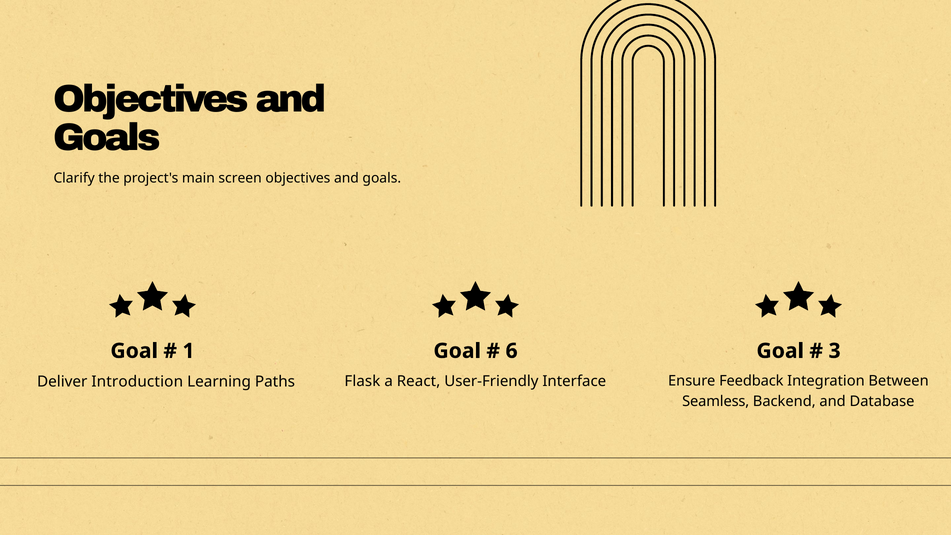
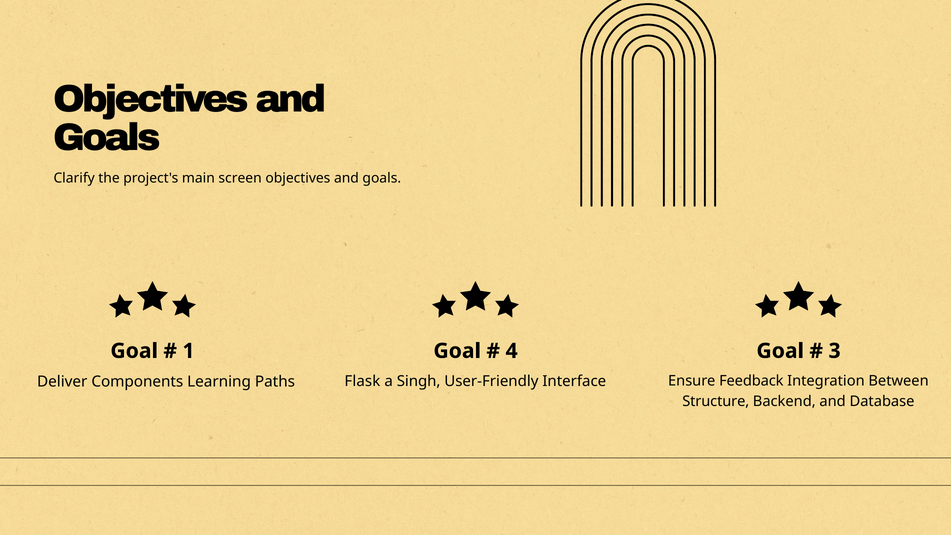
6: 6 -> 4 (512, 351)
Introduction: Introduction -> Components (137, 381)
React: React -> Singh (419, 381)
Seamless: Seamless -> Structure (716, 401)
